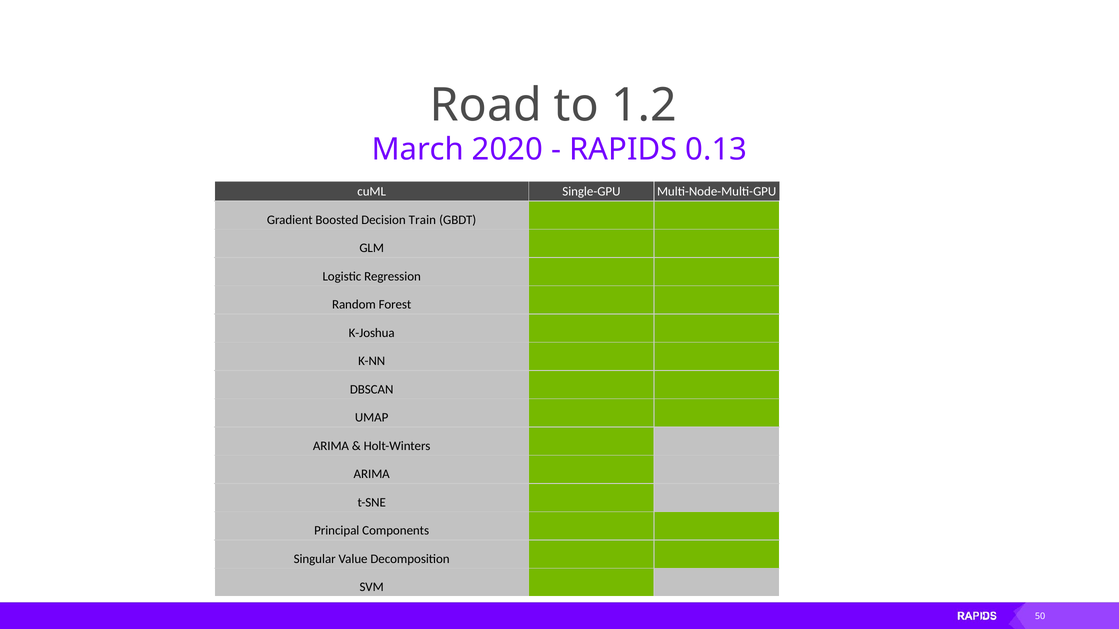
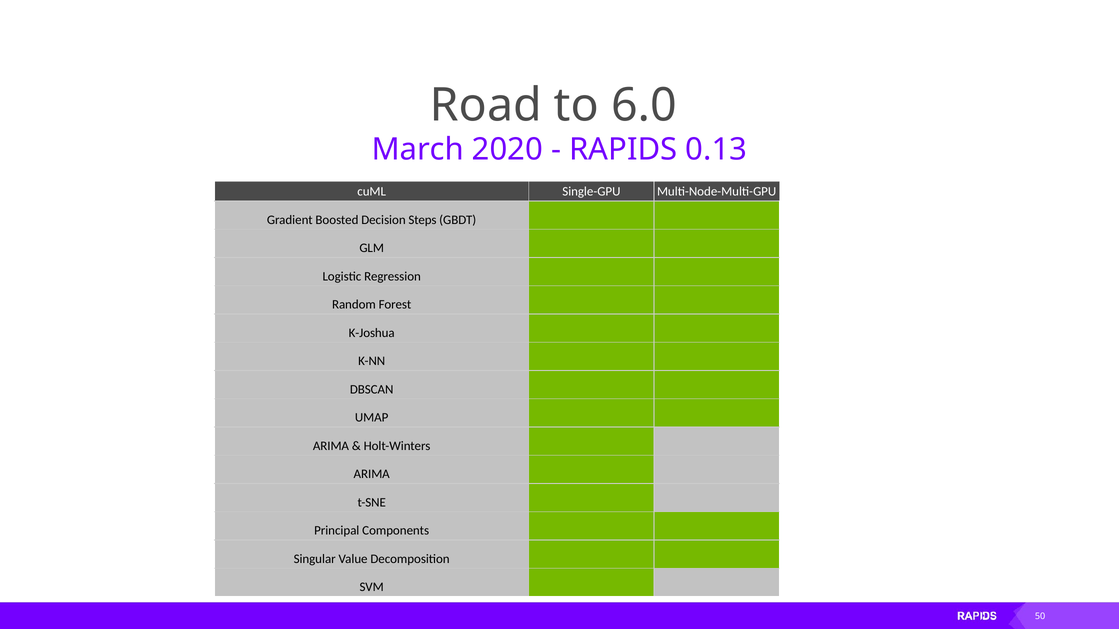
1.2: 1.2 -> 6.0 (644, 105)
Train: Train -> Steps (423, 220)
